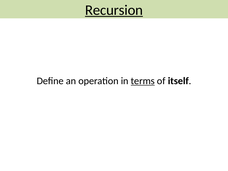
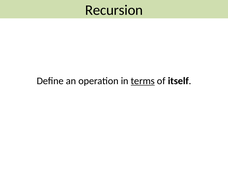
Recursion underline: present -> none (114, 10)
